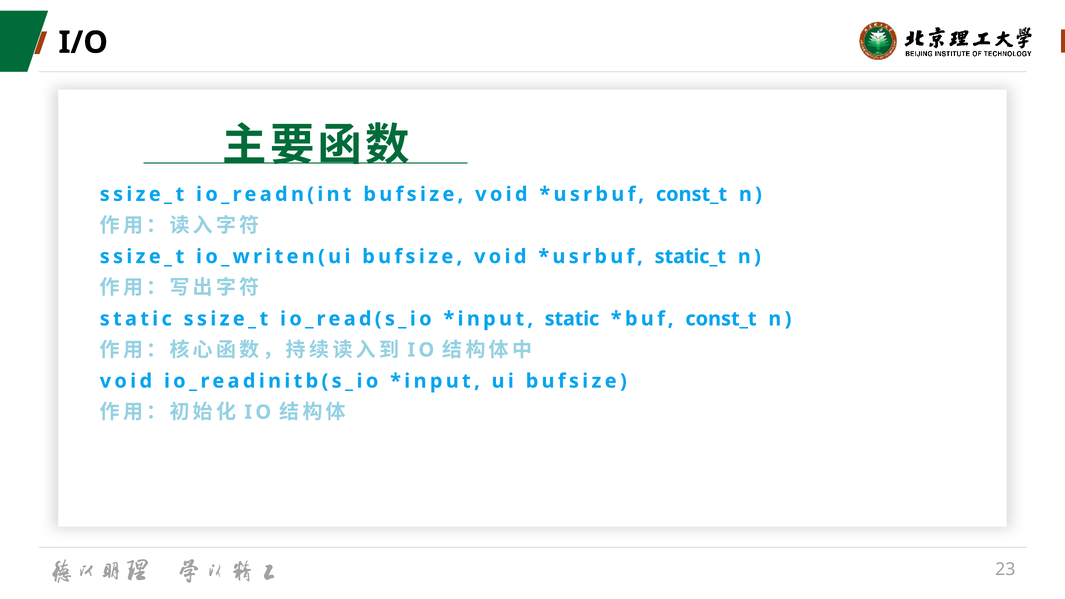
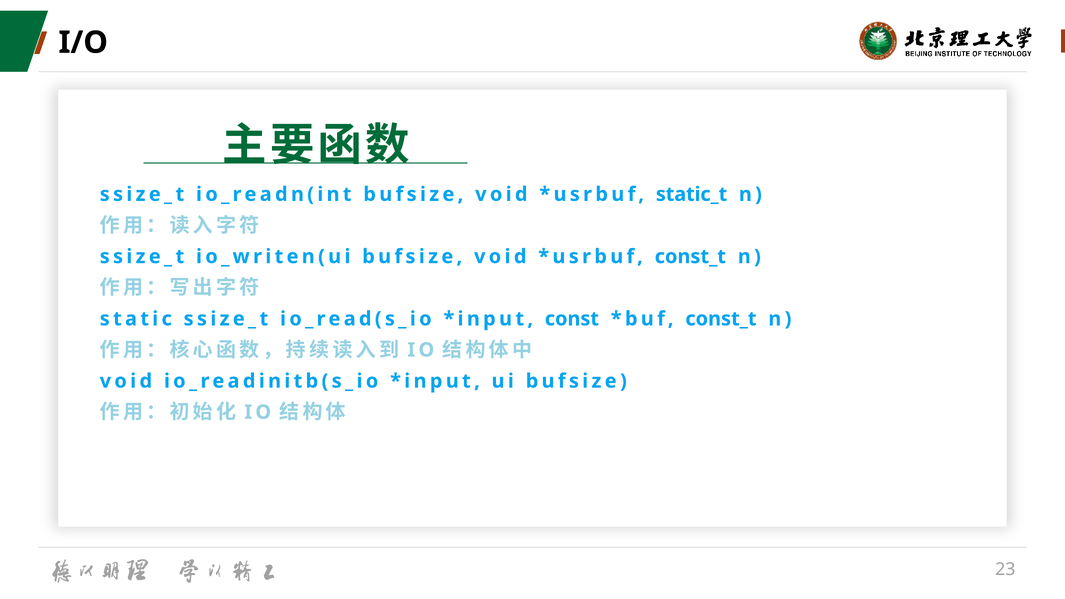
const_t: const_t -> static_t (692, 194)
static_t: static_t -> const_t (690, 257)
static: static -> const (572, 319)
